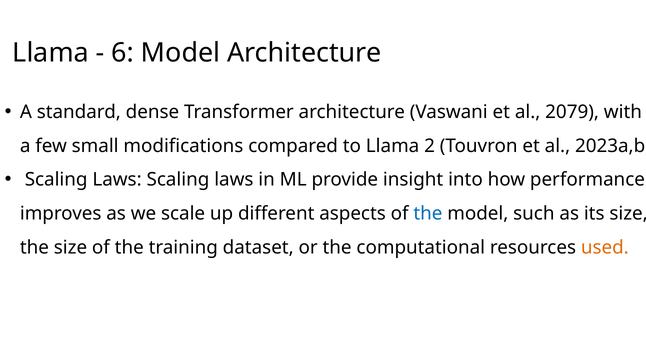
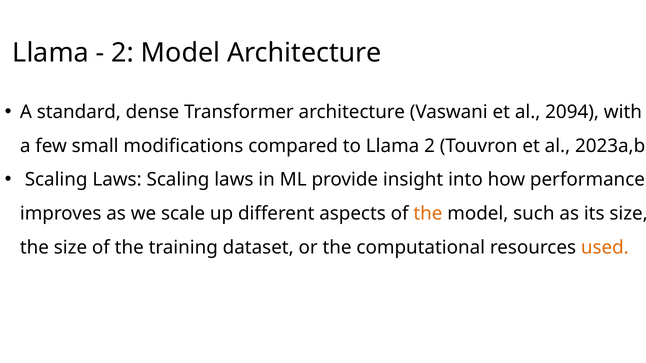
6: 6 -> 2 (123, 53)
2079: 2079 -> 2094 (572, 112)
the colour: blue -> orange (428, 214)
